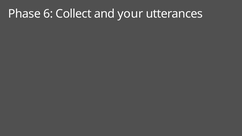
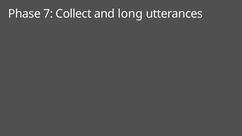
6: 6 -> 7 (48, 14)
your: your -> long (130, 14)
